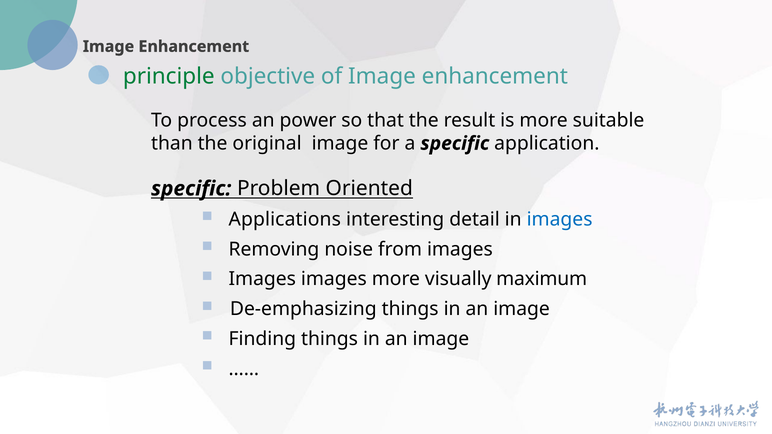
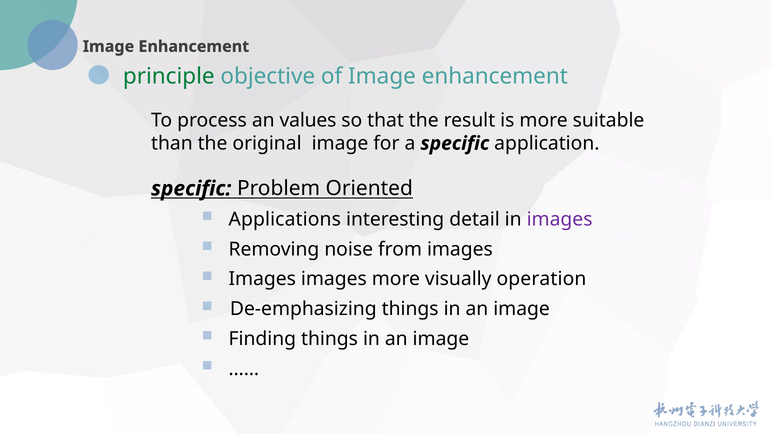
power: power -> values (308, 120)
images colour: blue -> purple (560, 219)
maximum: maximum -> operation (541, 279)
